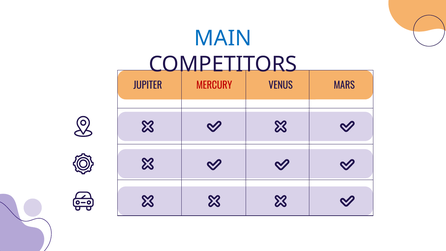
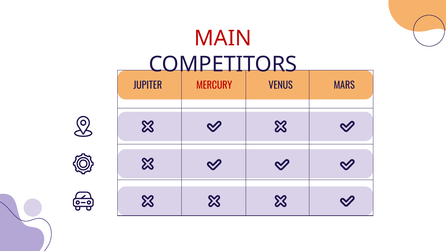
MAIN colour: blue -> red (223, 38)
